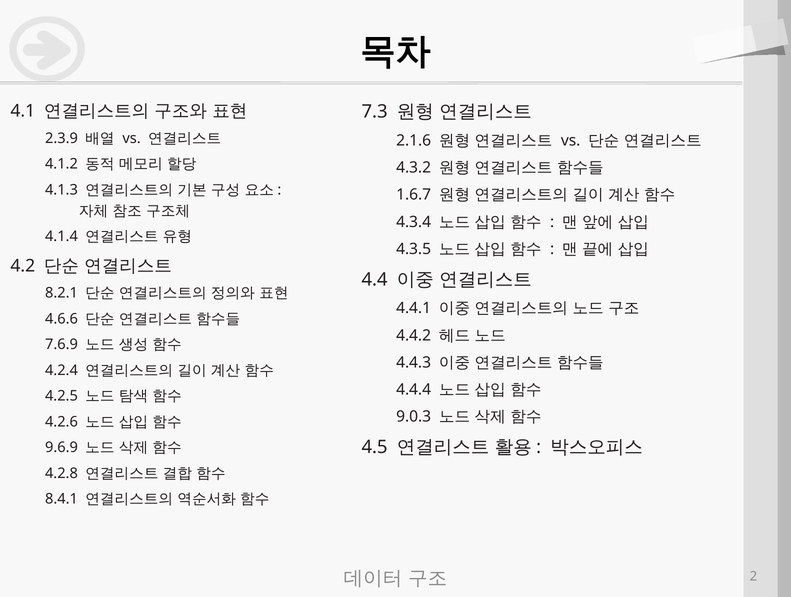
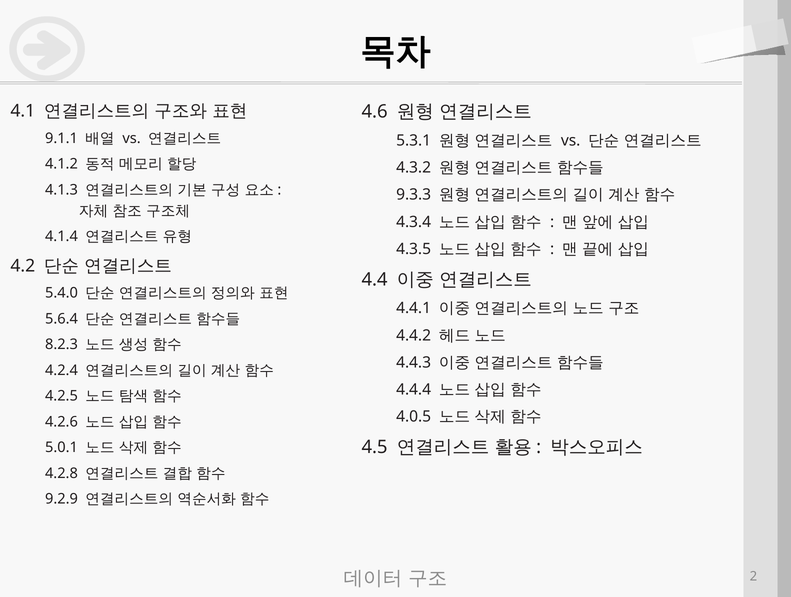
7.3: 7.3 -> 4.6 (375, 112)
2.3.9: 2.3.9 -> 9.1.1 (61, 138)
2.1.6: 2.1.6 -> 5.3.1 (414, 140)
1.6.7: 1.6.7 -> 9.3.3 (414, 195)
8.2.1: 8.2.1 -> 5.4.0 (61, 293)
4.6.6: 4.6.6 -> 5.6.4 (61, 319)
7.6.9: 7.6.9 -> 8.2.3 (61, 344)
9.0.3: 9.0.3 -> 4.0.5 (414, 417)
9.6.9: 9.6.9 -> 5.0.1 (61, 447)
8.4.1: 8.4.1 -> 9.2.9 (61, 499)
